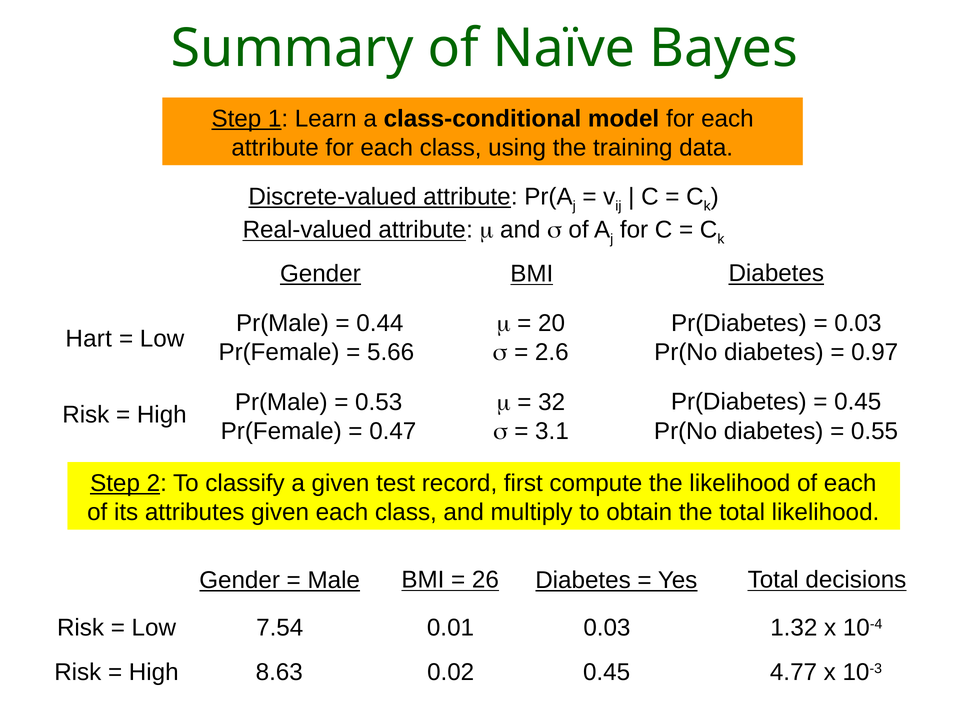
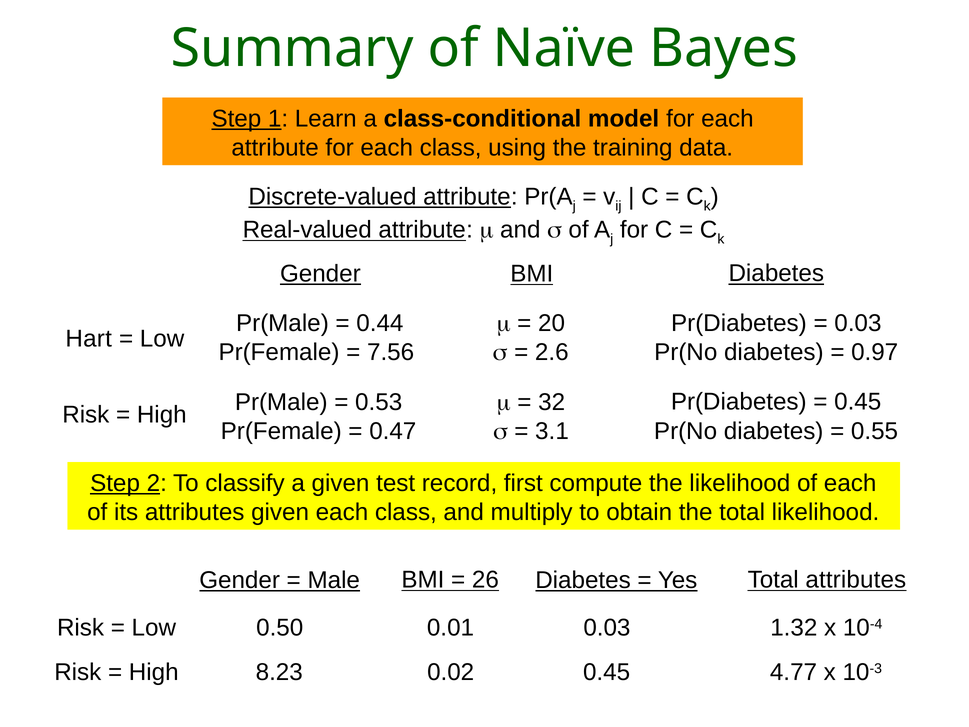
5.66: 5.66 -> 7.56 (391, 352)
Total decisions: decisions -> attributes (856, 580)
7.54: 7.54 -> 0.50 (280, 628)
8.63: 8.63 -> 8.23 (279, 672)
